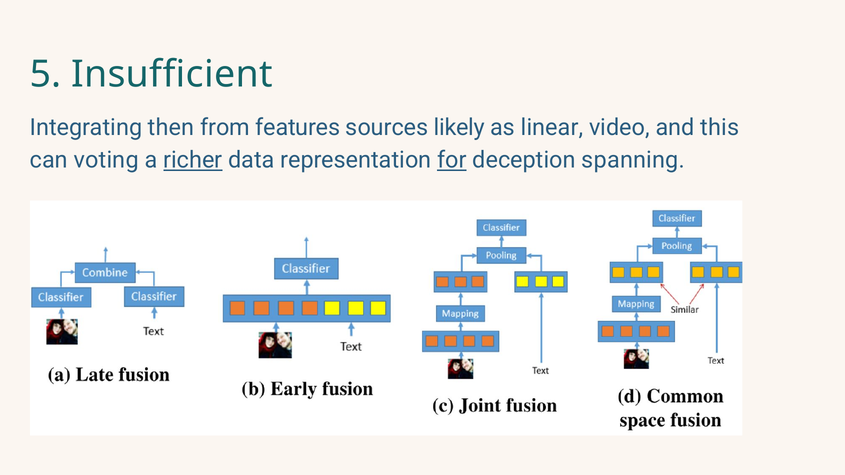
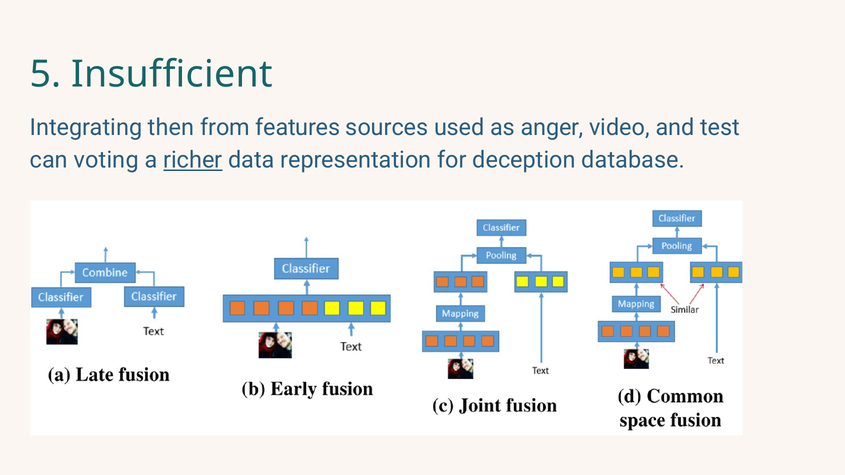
likely: likely -> used (459, 127)
linear: linear -> anger (552, 127)
this: this -> test (720, 127)
for underline: present -> none (452, 160)
spanning: spanning -> database (633, 160)
